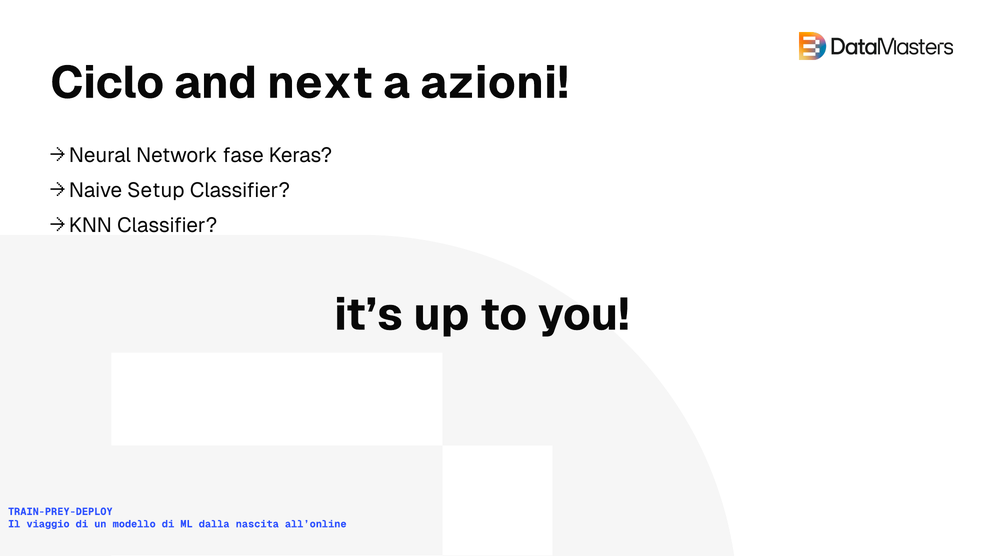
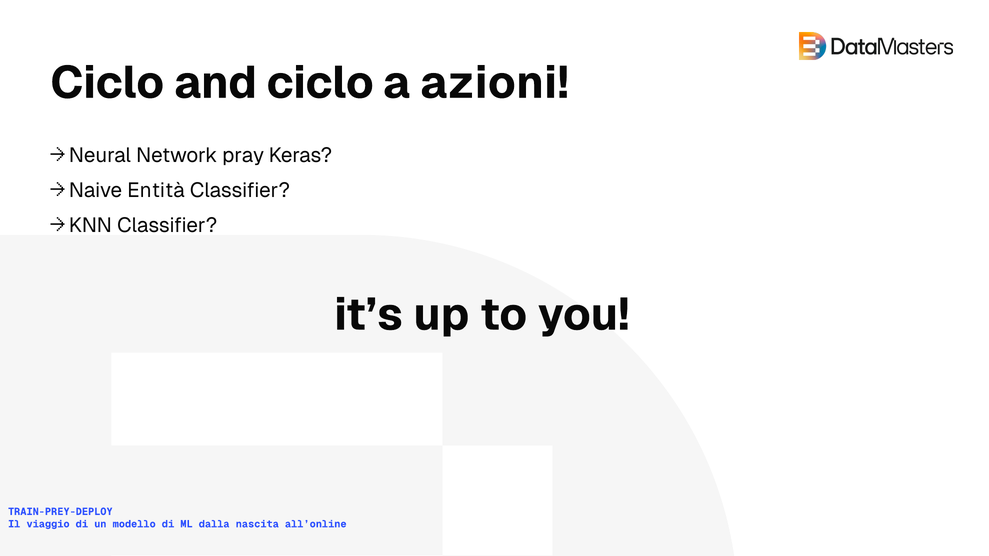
and next: next -> ciclo (320, 83)
fase: fase -> pray (243, 156)
Setup: Setup -> Entità (156, 191)
